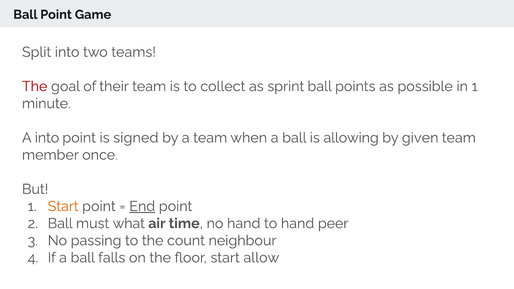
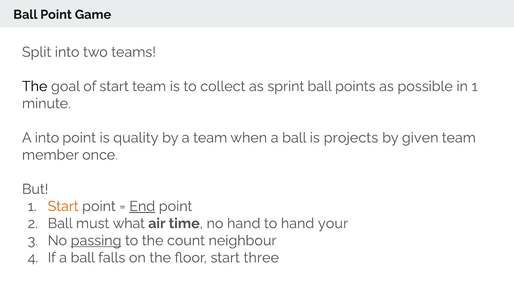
The colour: red -> black (35, 86)
of their: their -> start (114, 86)
signed: signed -> quality (136, 138)
allowing: allowing -> projects (351, 138)
peer: peer -> your (333, 224)
passing underline: none -> present (96, 241)
allow: allow -> three (261, 258)
